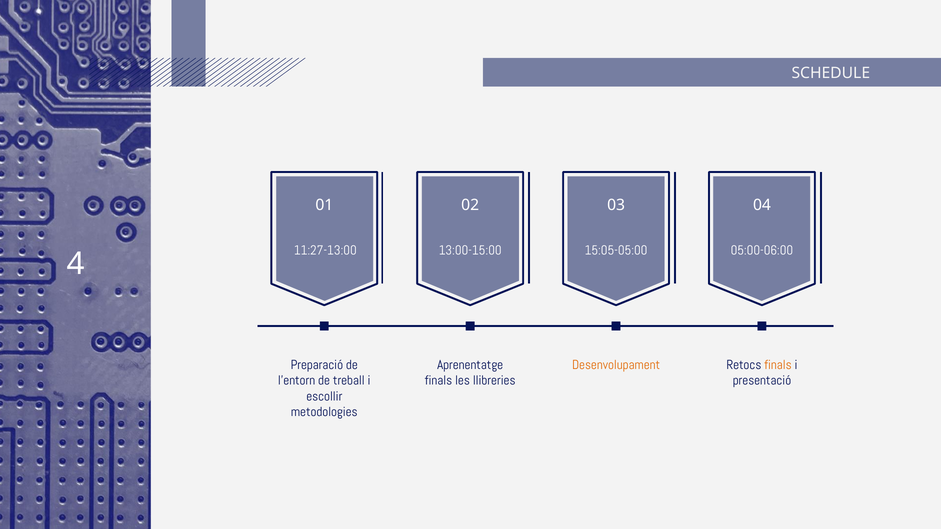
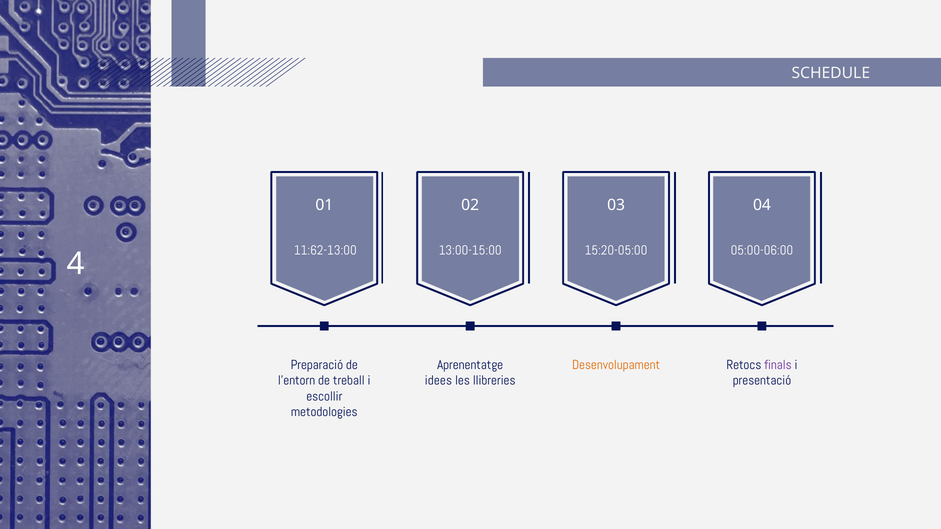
11:27-13:00: 11:27-13:00 -> 11:62-13:00 (325, 251)
15:05-05:00: 15:05-05:00 -> 15:20-05:00 (616, 251)
finals colour: orange -> purple (778, 365)
finals: finals -> idees (438, 381)
